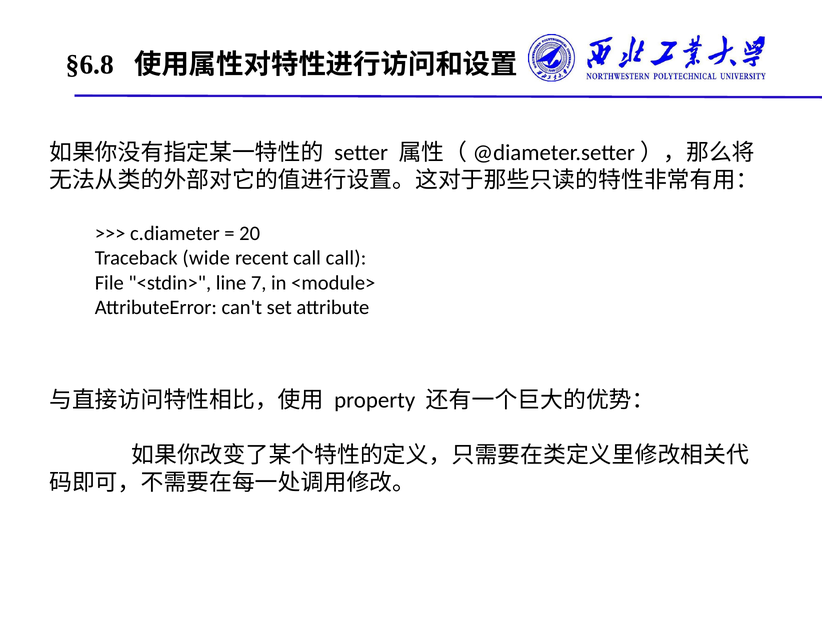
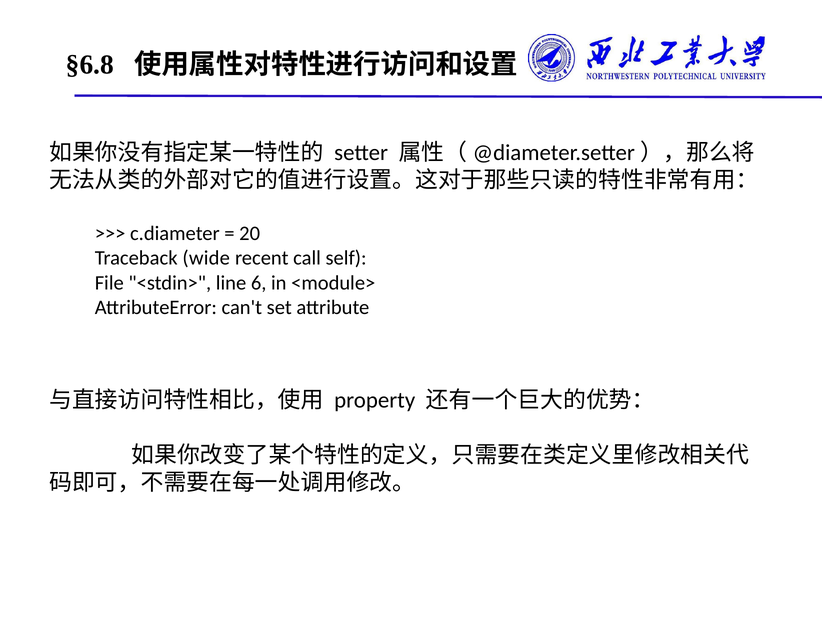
call call: call -> self (346, 258)
7: 7 -> 6 (259, 283)
